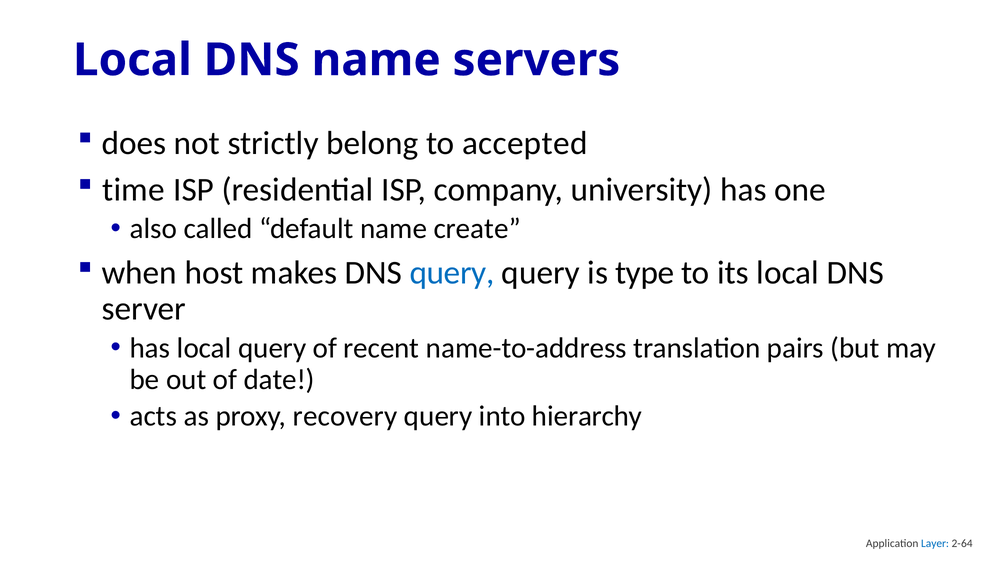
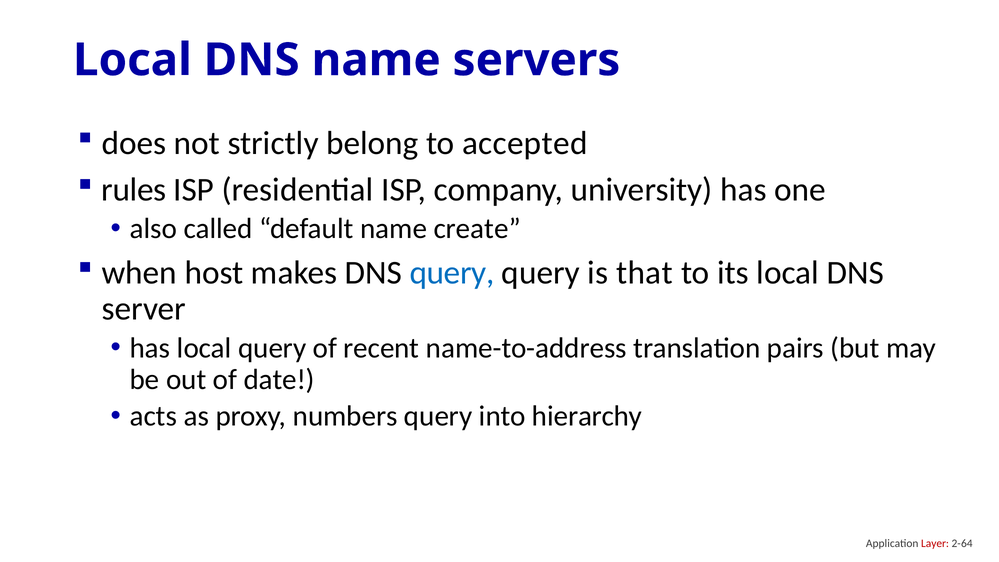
time: time -> rules (134, 190)
type: type -> that (644, 273)
recovery: recovery -> numbers (345, 416)
Layer colour: blue -> red (935, 543)
